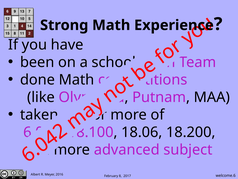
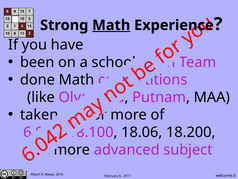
Math underline: none -> present (111, 25)
